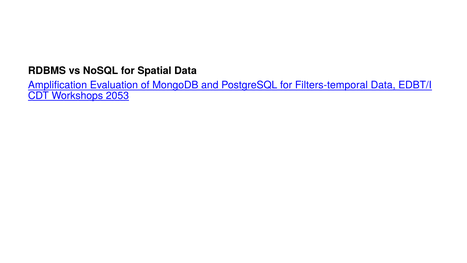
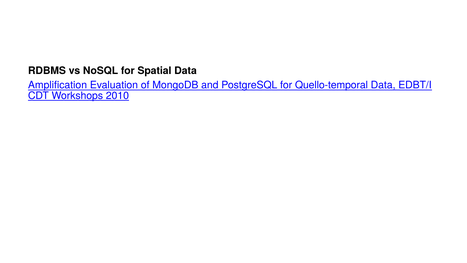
Filters-temporal: Filters-temporal -> Quello-temporal (331, 85)
2053: 2053 -> 2010 (117, 95)
